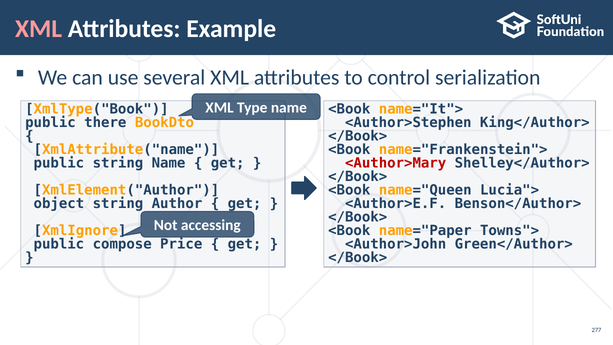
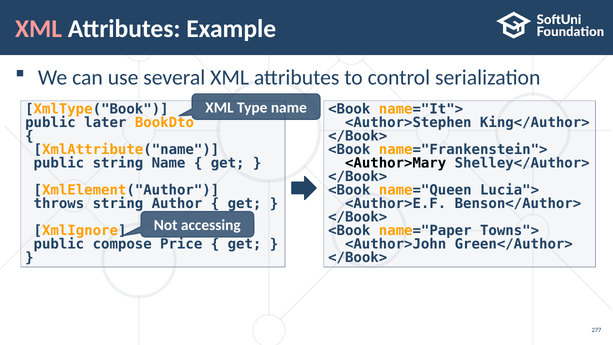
there: there -> later (105, 123)
<Author>Mary colour: red -> black (396, 163)
object: object -> throws (59, 203)
